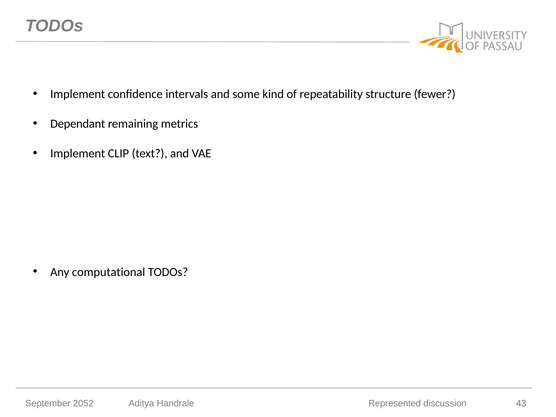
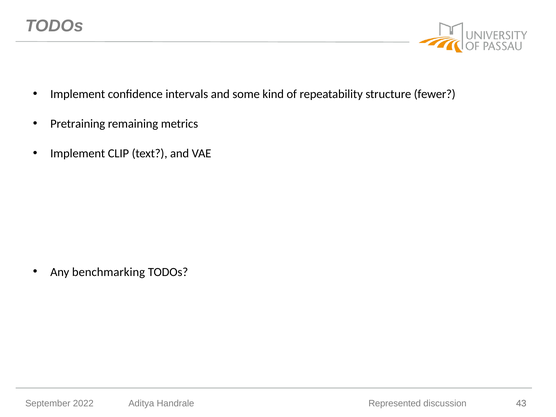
Dependant: Dependant -> Pretraining (78, 124)
computational: computational -> benchmarking (109, 272)
2052: 2052 -> 2022 (83, 403)
